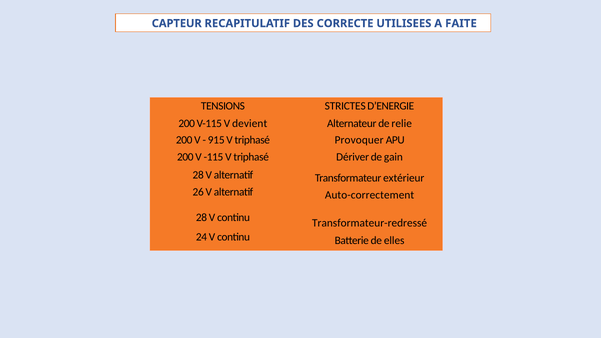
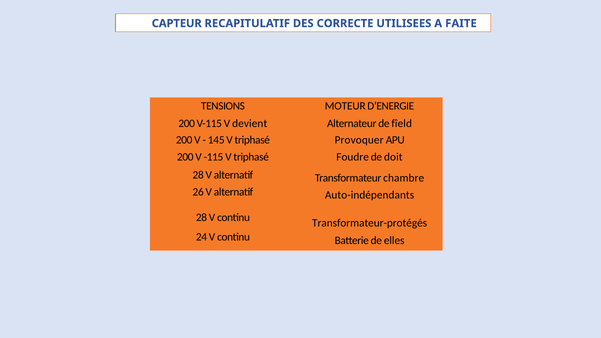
STRICTES: STRICTES -> MOTEUR (345, 106)
relie: relie -> fîeld (402, 123)
915: 915 -> 145 (216, 140)
Dériver: Dériver -> Foudre (353, 157)
gain: gain -> doit (393, 157)
extérieur: extérieur -> chambre (404, 178)
Auto-correctement: Auto-correctement -> Auto-indépendants (370, 195)
Transformateur-redressé: Transformateur-redressé -> Transformateur-protégés (370, 223)
